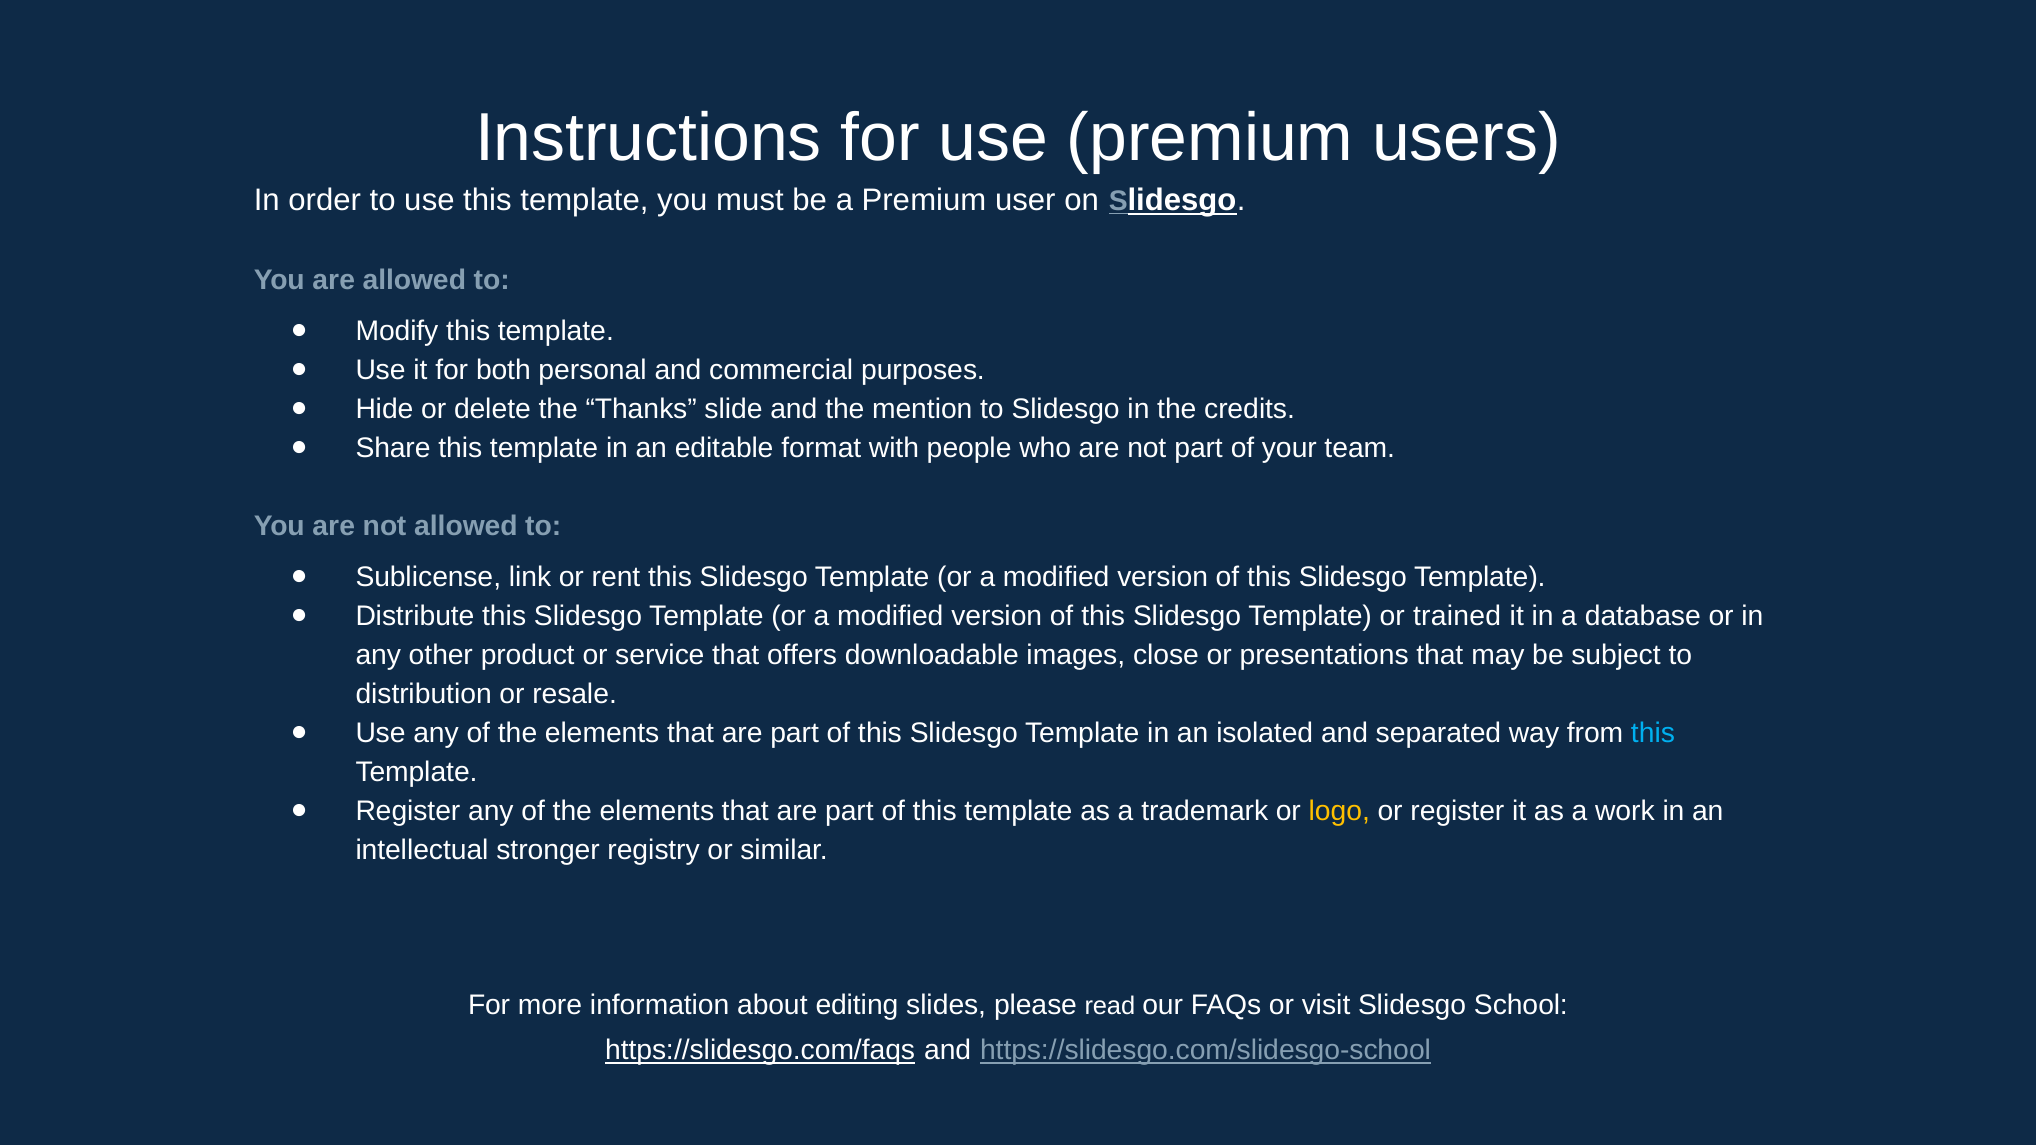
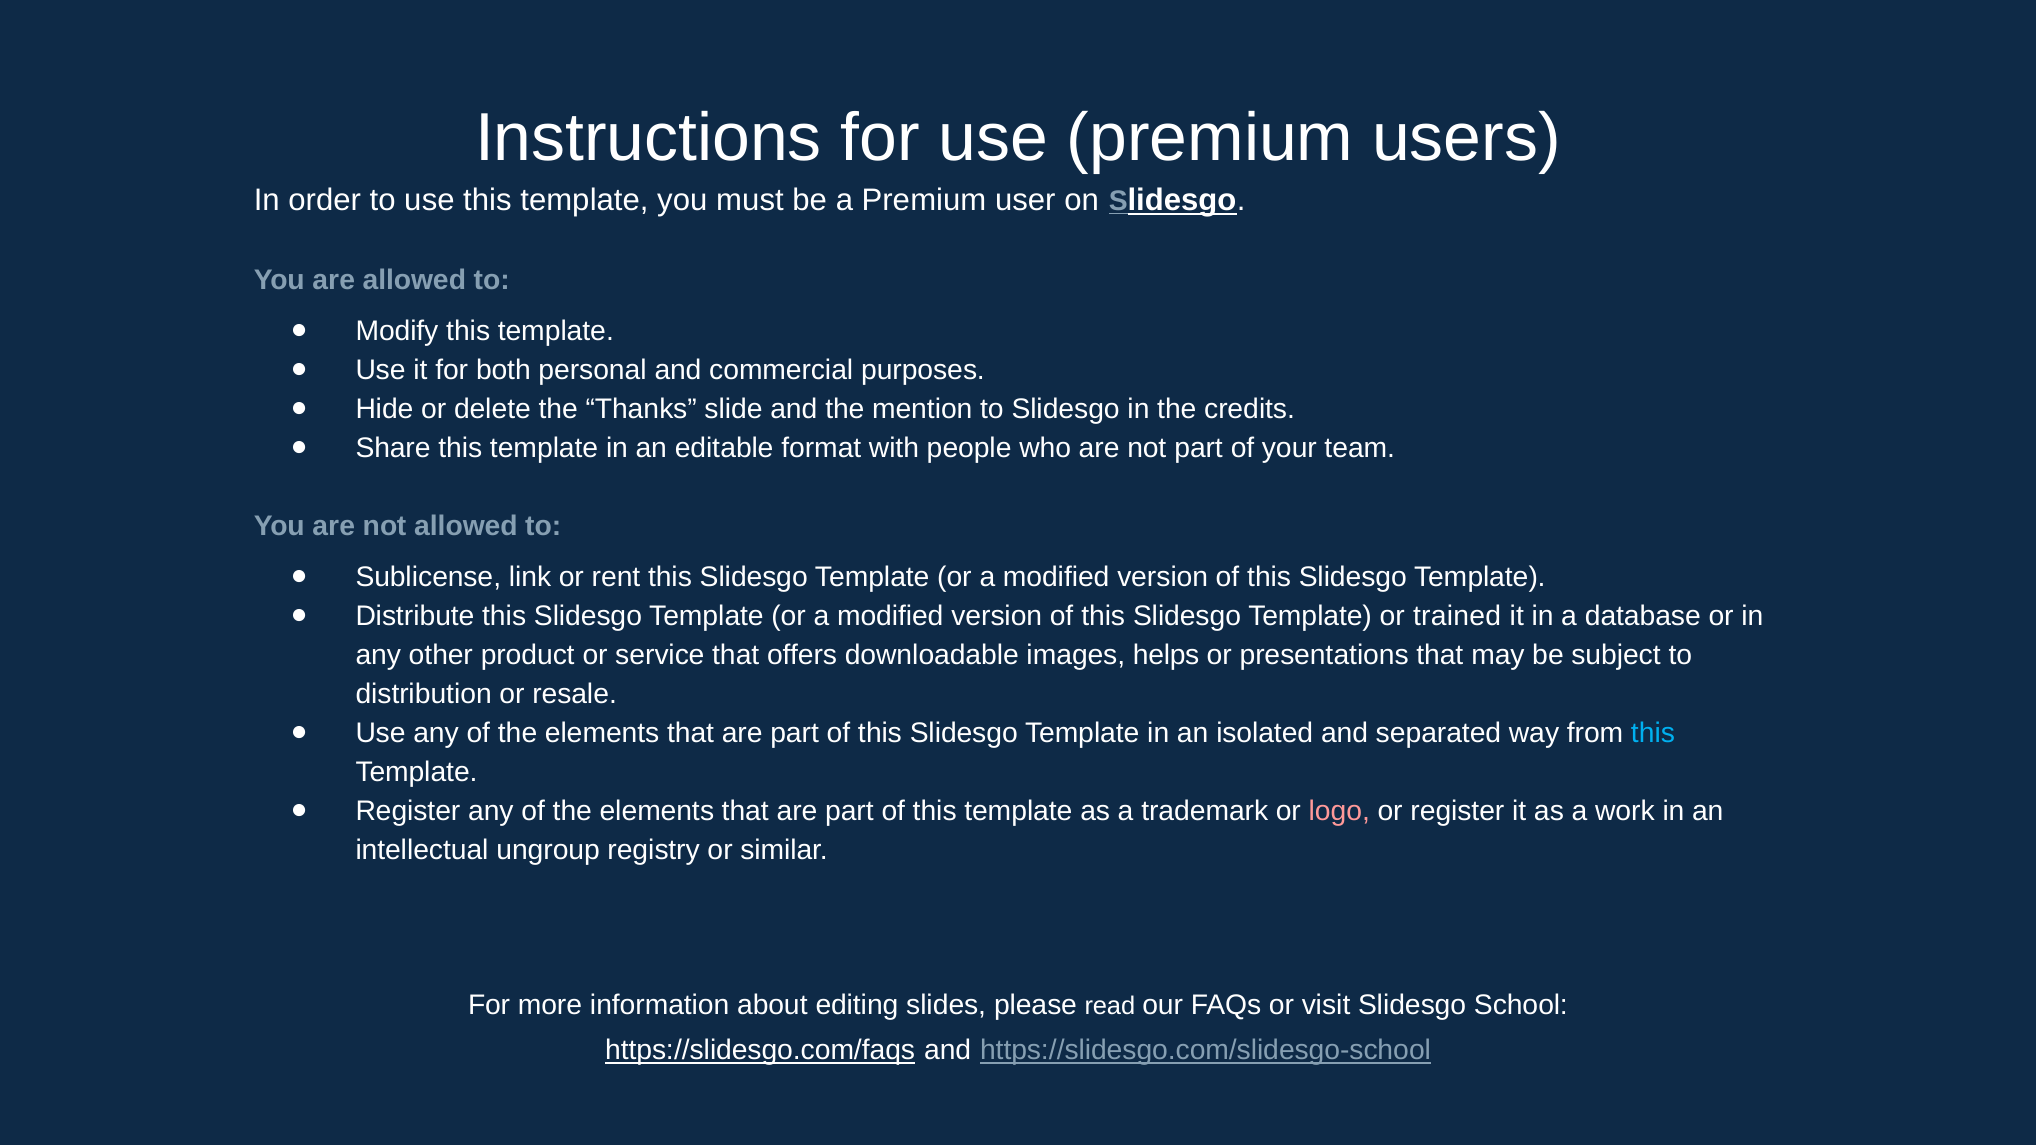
close: close -> helps (1166, 655)
logo colour: yellow -> pink (1339, 811)
stronger: stronger -> ungroup (548, 850)
